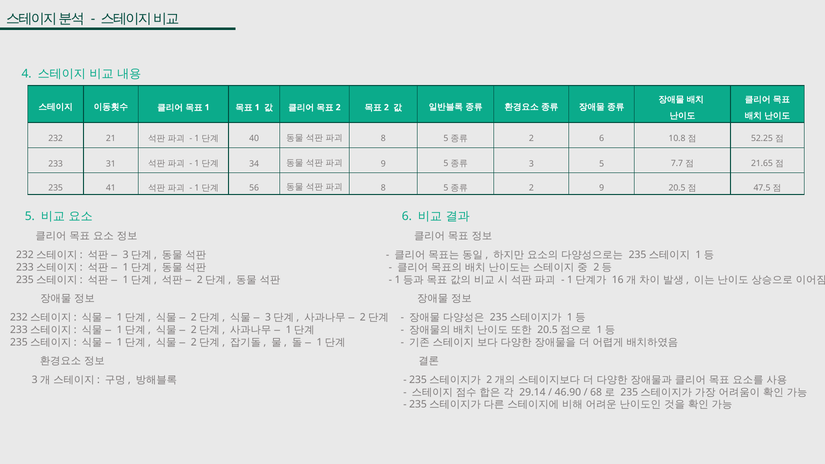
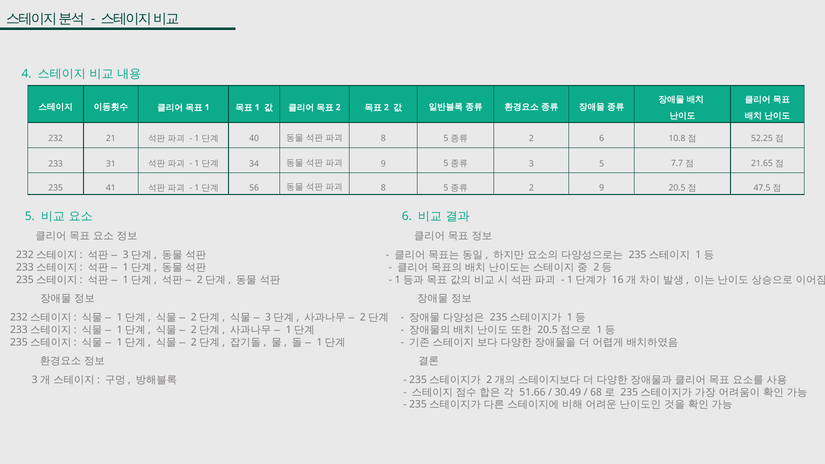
29.14: 29.14 -> 51.66 (532, 392)
46.90: 46.90 -> 30.49 (568, 392)
